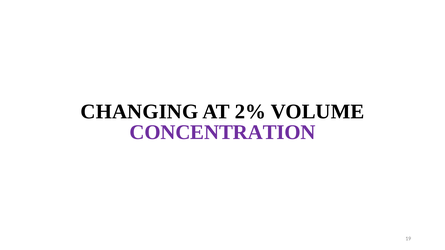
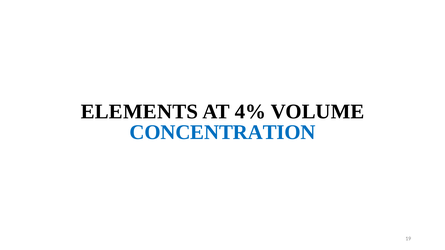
CHANGING: CHANGING -> ELEMENTS (139, 112)
2%: 2% -> 4% (250, 112)
CONCENTRATION colour: purple -> blue (223, 132)
